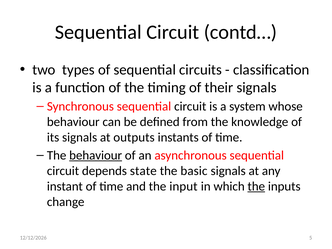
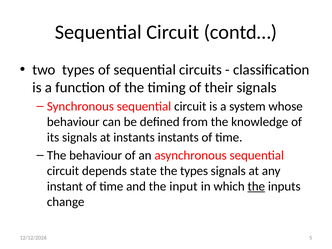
at outputs: outputs -> instants (134, 137)
behaviour underline: present -> none (96, 155)
the basic: basic -> types (194, 171)
